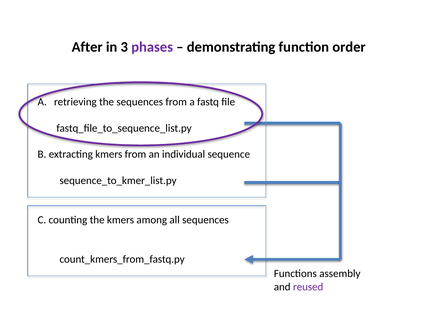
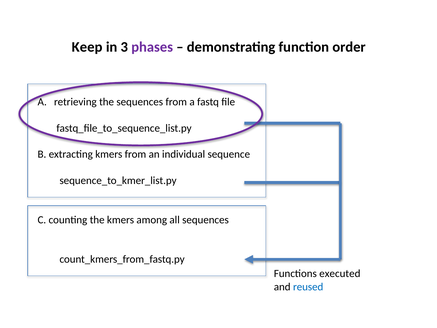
After: After -> Keep (87, 47)
assembly: assembly -> executed (340, 273)
reused colour: purple -> blue (308, 287)
